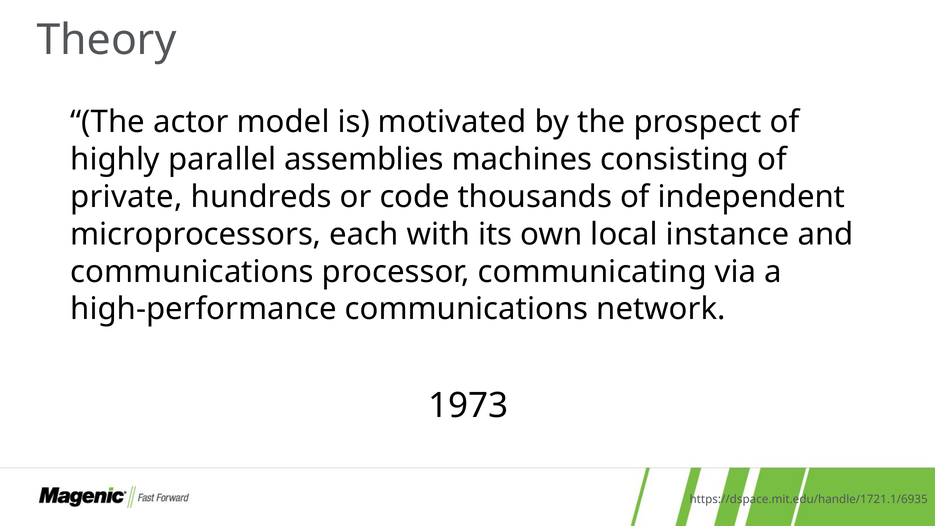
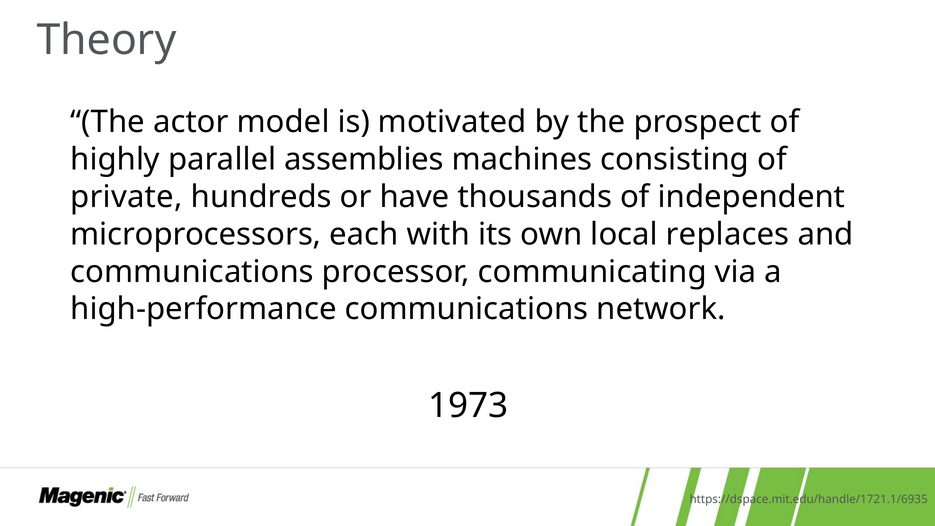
code: code -> have (415, 197)
instance: instance -> replaces (728, 234)
